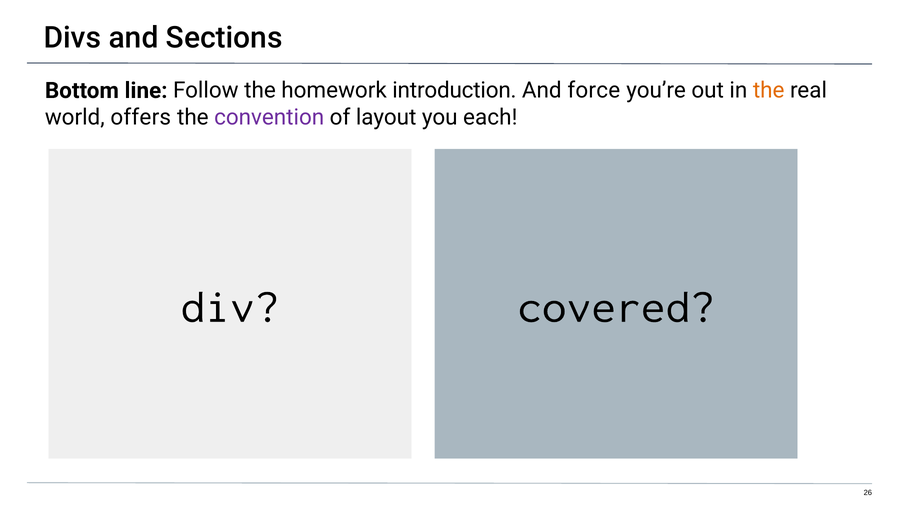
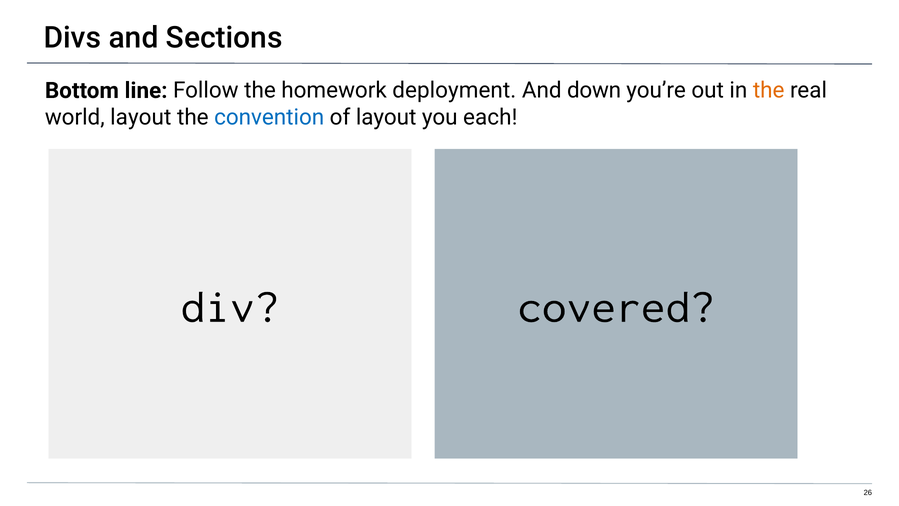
introduction: introduction -> deployment (454, 91)
force: force -> down (594, 91)
world offers: offers -> layout (141, 117)
convention colour: purple -> blue (269, 117)
